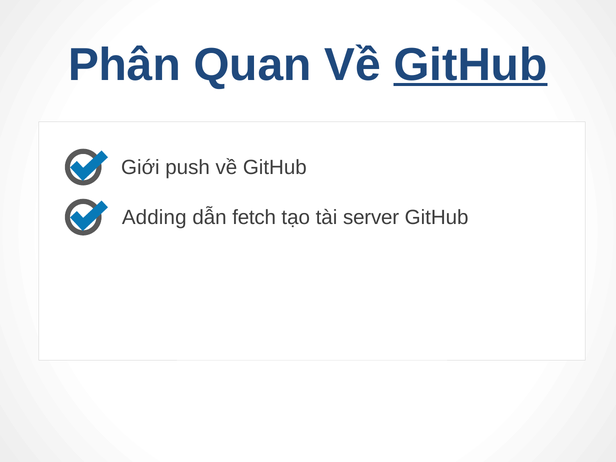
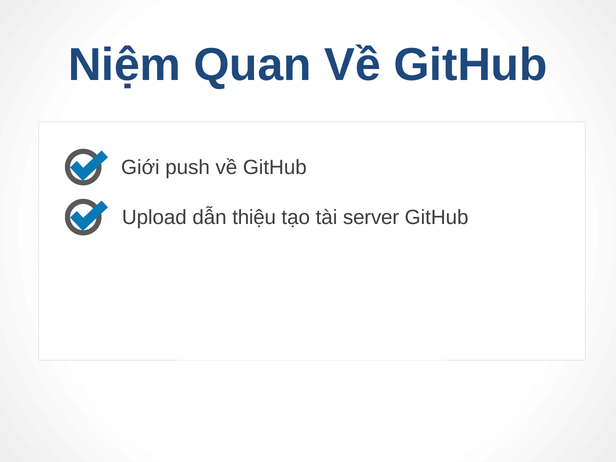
Phân: Phân -> Niệm (124, 65)
GitHub underline: present -> none (470, 65)
Adding: Adding -> Upload (154, 218)
fetch: fetch -> thiệu (254, 218)
